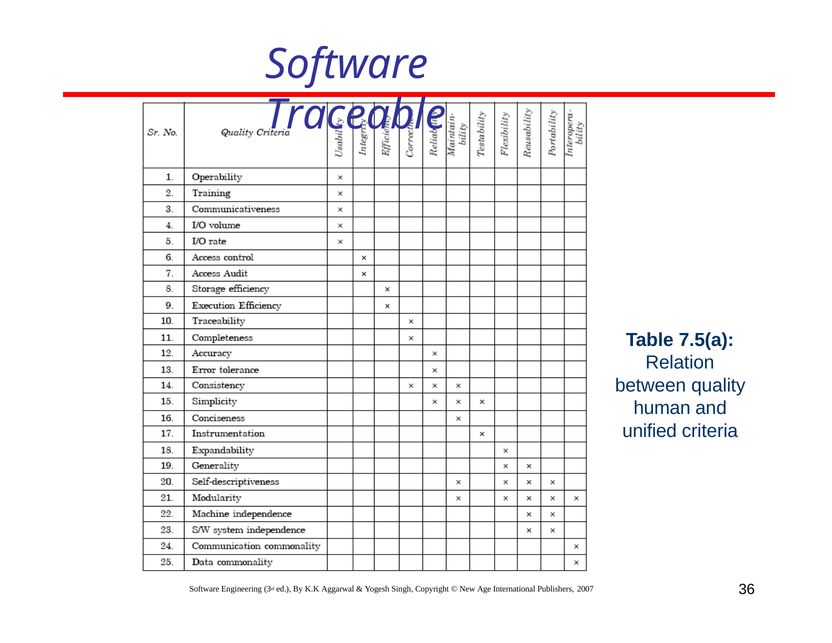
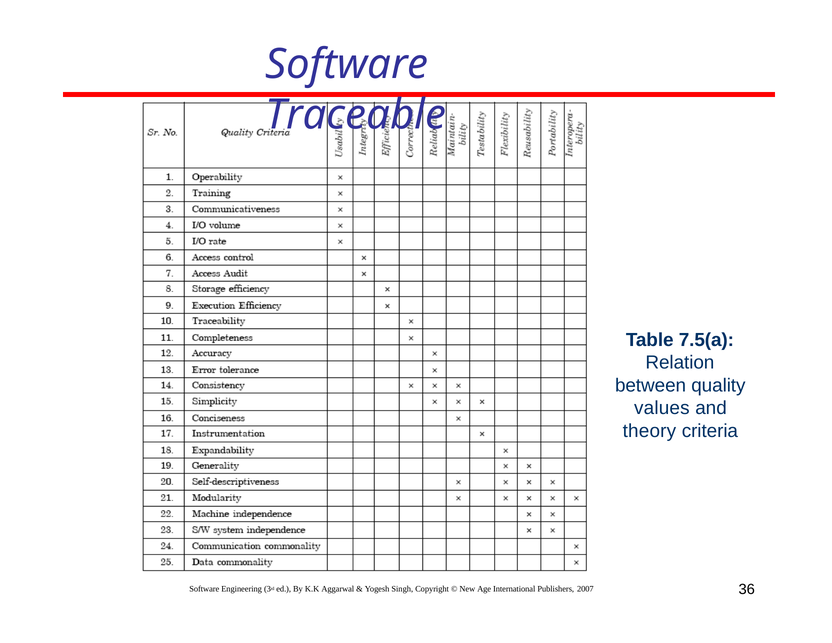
human: human -> values (662, 408)
unified: unified -> theory (649, 431)
